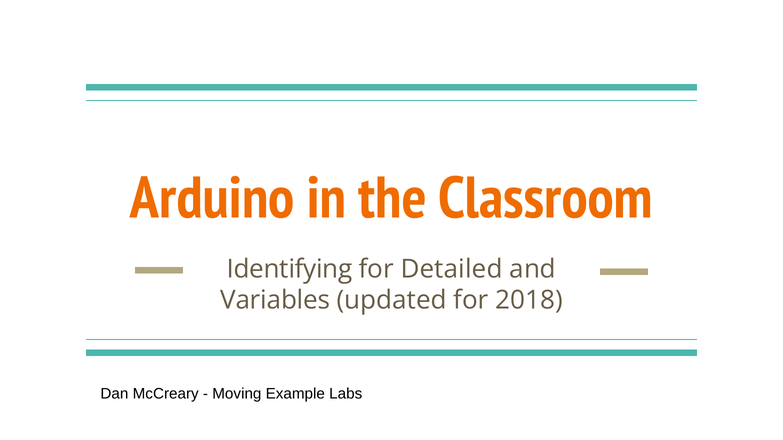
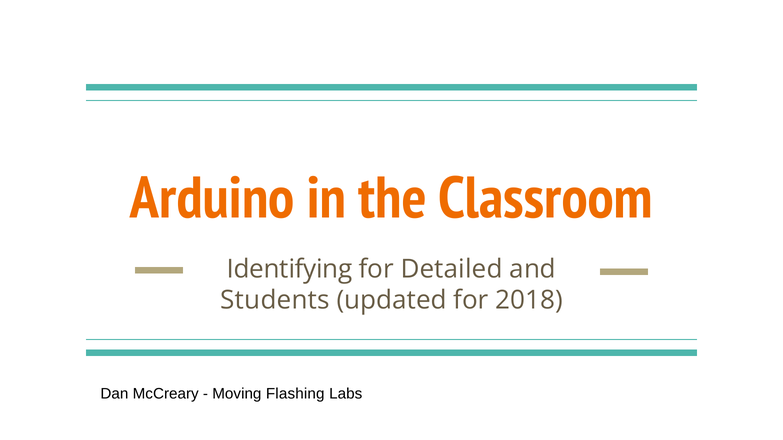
Variables: Variables -> Students (275, 301)
Example: Example -> Flashing (295, 394)
